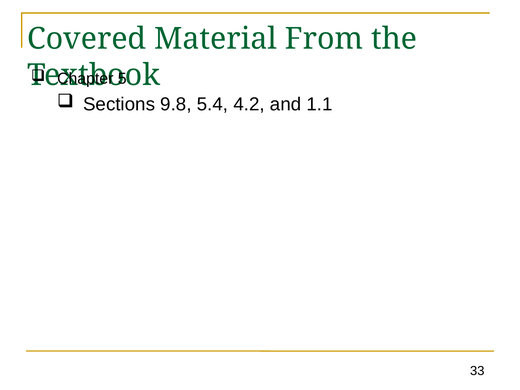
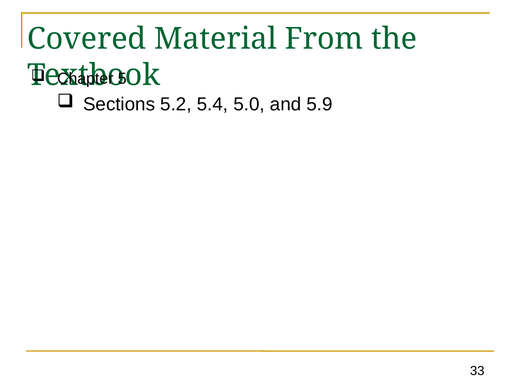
9.8: 9.8 -> 5.2 (176, 104)
4.2: 4.2 -> 5.0 (249, 104)
1.1: 1.1 -> 5.9 (320, 104)
